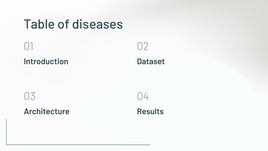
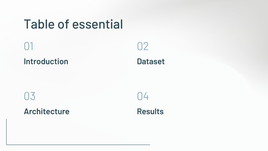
diseases: diseases -> essential (98, 24)
